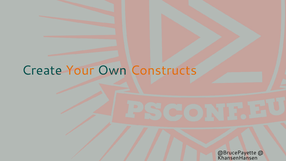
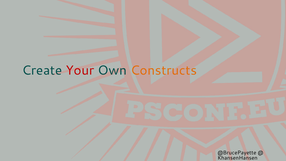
Your colour: orange -> red (80, 70)
